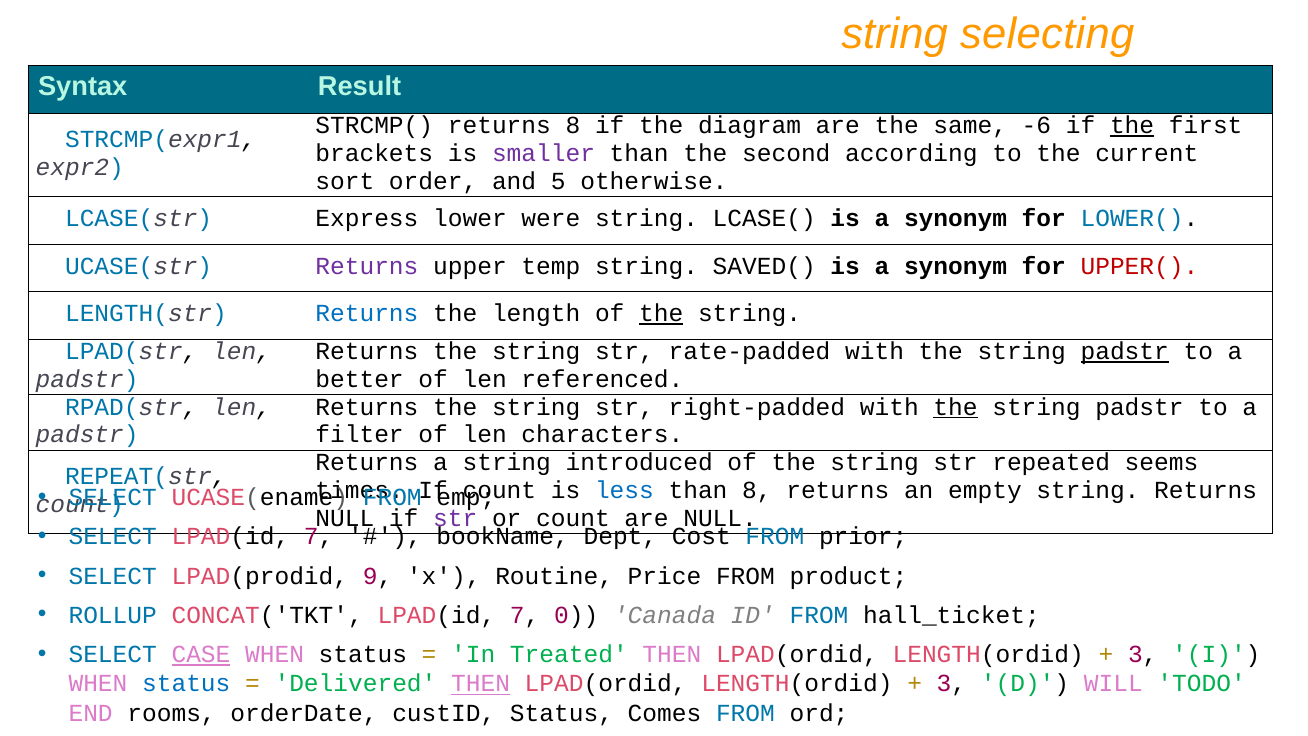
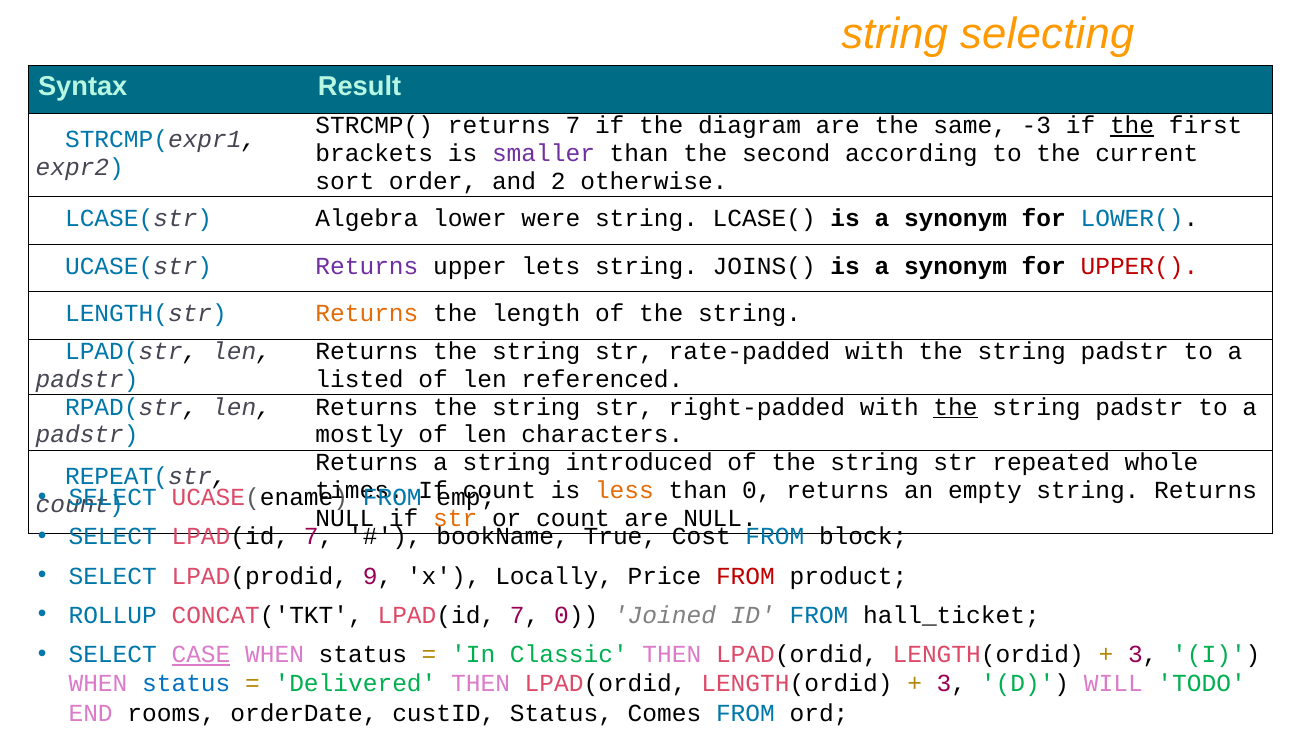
returns 8: 8 -> 7 (573, 125)
-6: -6 -> -3 (1036, 125)
5: 5 -> 2 (558, 181)
Express: Express -> Algebra (367, 219)
temp: temp -> lets (551, 266)
SAVED(: SAVED( -> JOINS( (764, 266)
Returns colour: blue -> orange (367, 314)
the underline: present -> none (661, 314)
padstr underline: present -> none (1125, 351)
better: better -> listed (360, 379)
filter: filter -> mostly (360, 435)
seems: seems -> whole (1162, 462)
less colour: blue -> orange (624, 490)
than 8: 8 -> 0 (757, 490)
str colour: purple -> orange (455, 518)
Dept: Dept -> True (620, 536)
prior: prior -> block (863, 536)
Routine: Routine -> Locally (554, 576)
FROM colour: black -> red (745, 576)
Canada: Canada -> Joined (665, 615)
Treated: Treated -> Classic (569, 654)
THEN underline: present -> none (481, 684)
